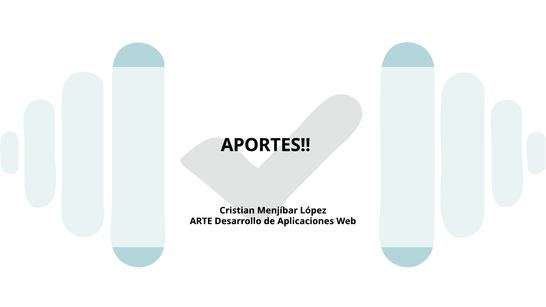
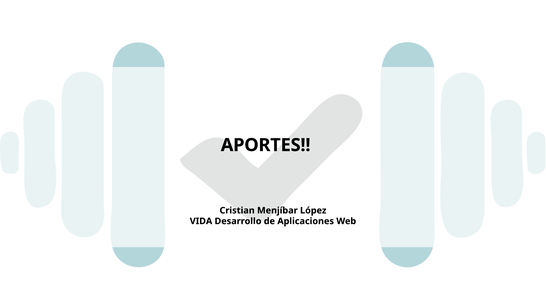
ARTE: ARTE -> VIDA (201, 221)
